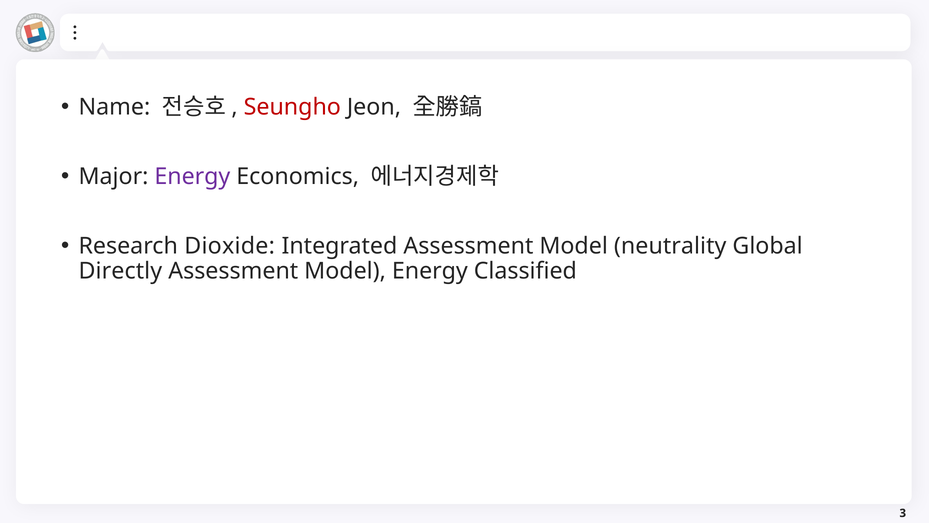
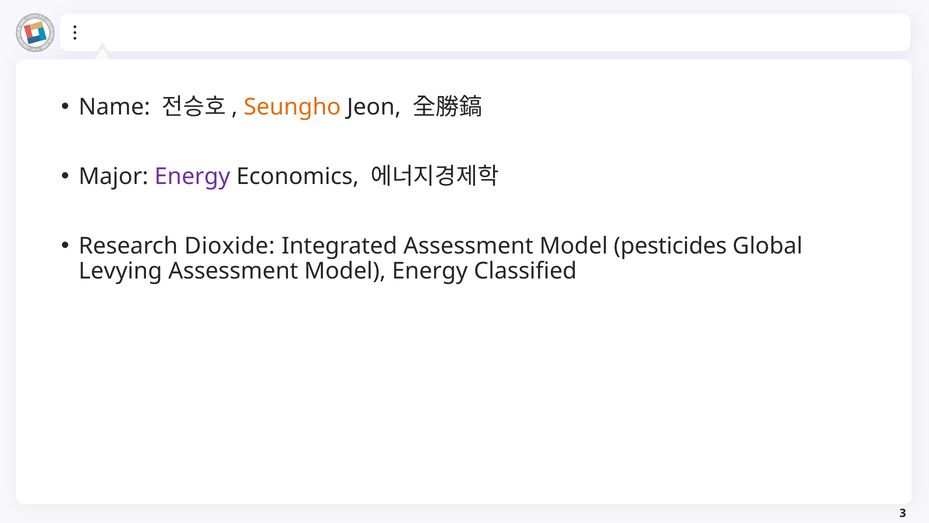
Seungho colour: red -> orange (292, 107)
neutrality: neutrality -> pesticides (670, 246)
Directly: Directly -> Levying (120, 271)
